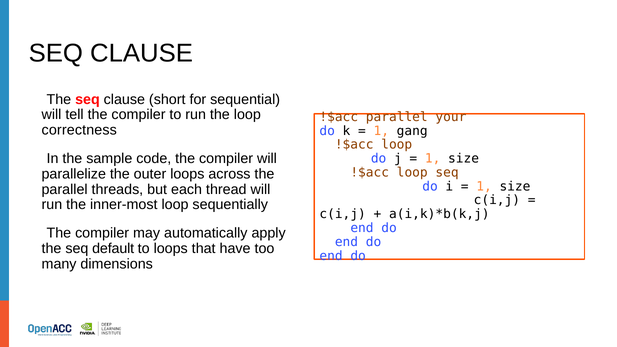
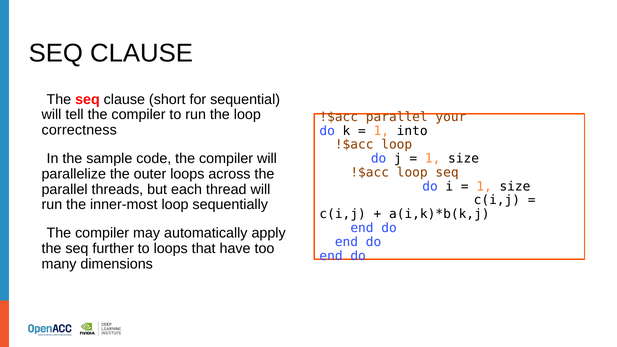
gang: gang -> into (412, 131)
default: default -> further (113, 248)
